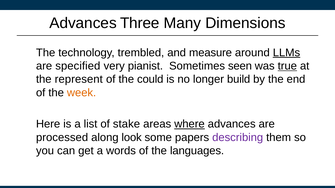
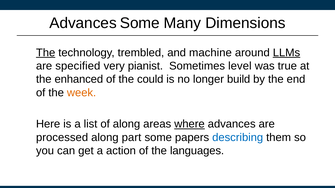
Advances Three: Three -> Some (140, 23)
The underline: none -> present (46, 53)
measure: measure -> machine (210, 53)
seen: seen -> level (240, 66)
true underline: present -> none (287, 66)
represent: represent -> enhanced (79, 80)
of stake: stake -> along (127, 124)
look: look -> part (132, 138)
describing colour: purple -> blue (238, 138)
words: words -> action (121, 151)
